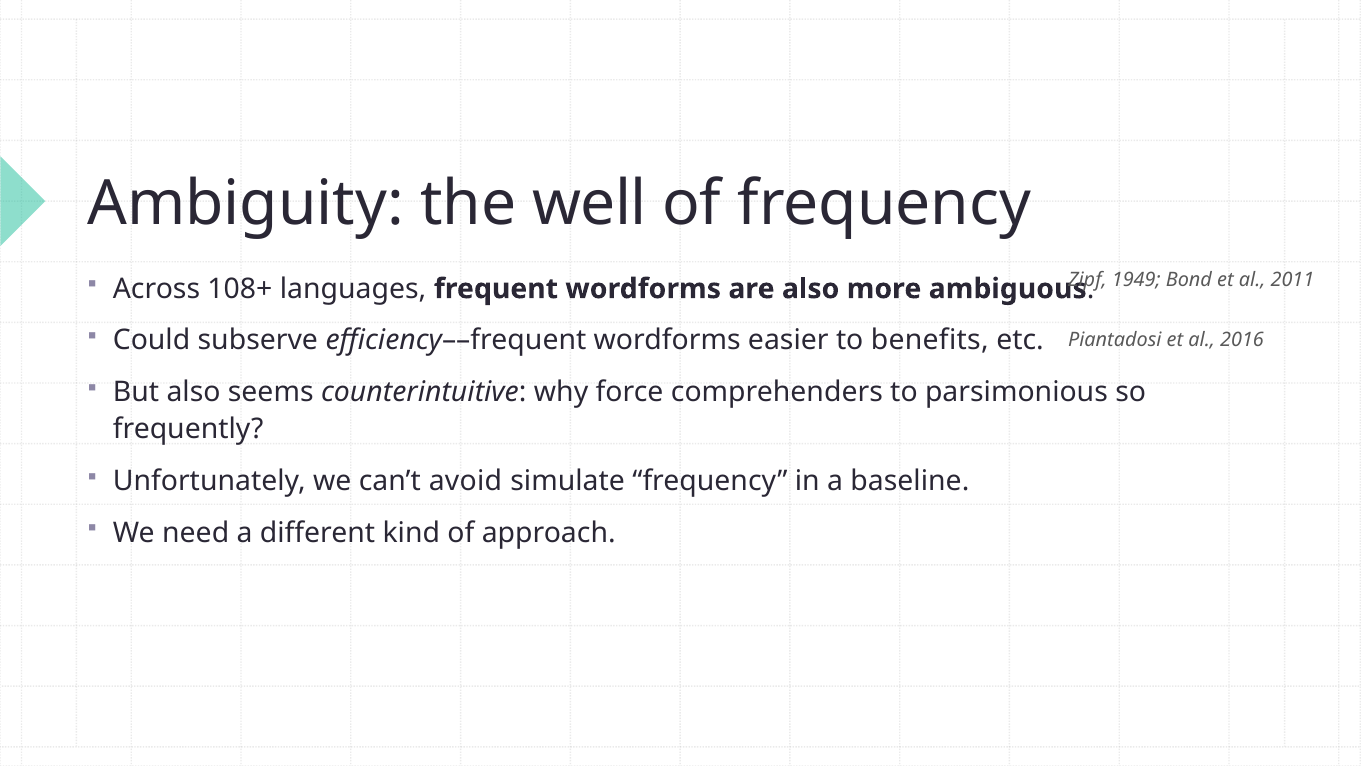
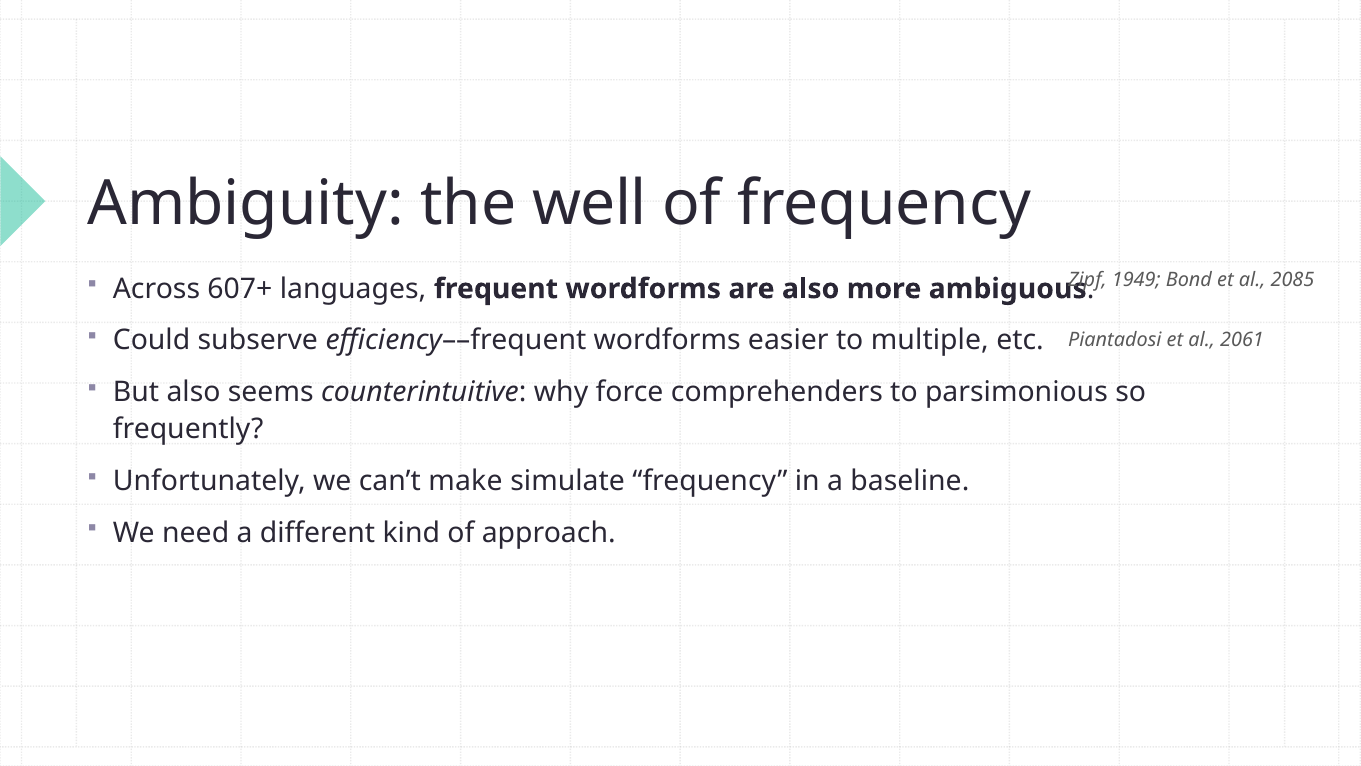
2011: 2011 -> 2085 (1292, 280)
108+: 108+ -> 607+ (240, 289)
benefits: benefits -> multiple (930, 340)
2016: 2016 -> 2061 (1242, 340)
avoid: avoid -> make (465, 481)
